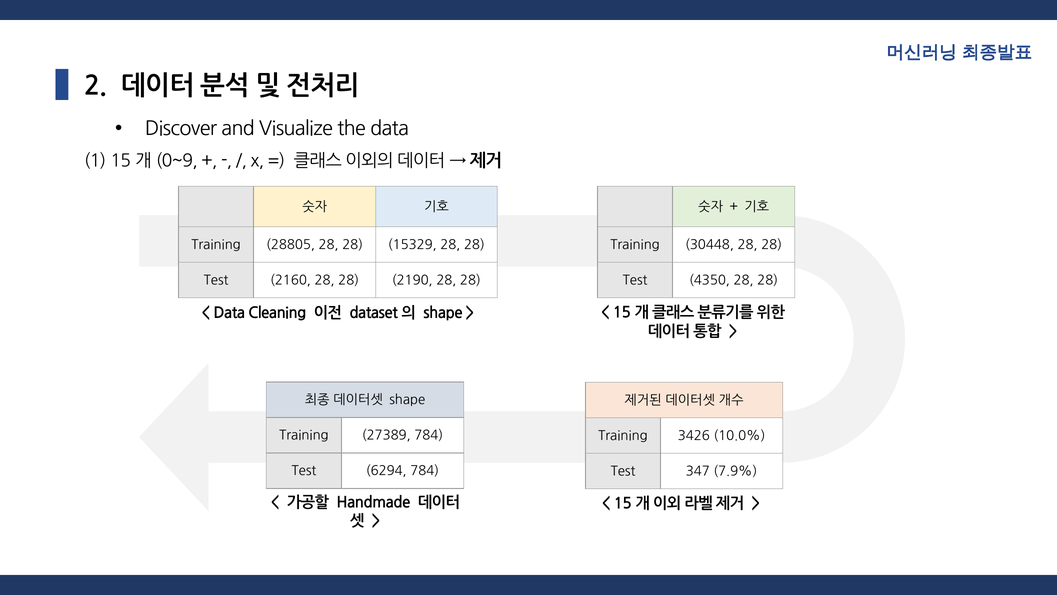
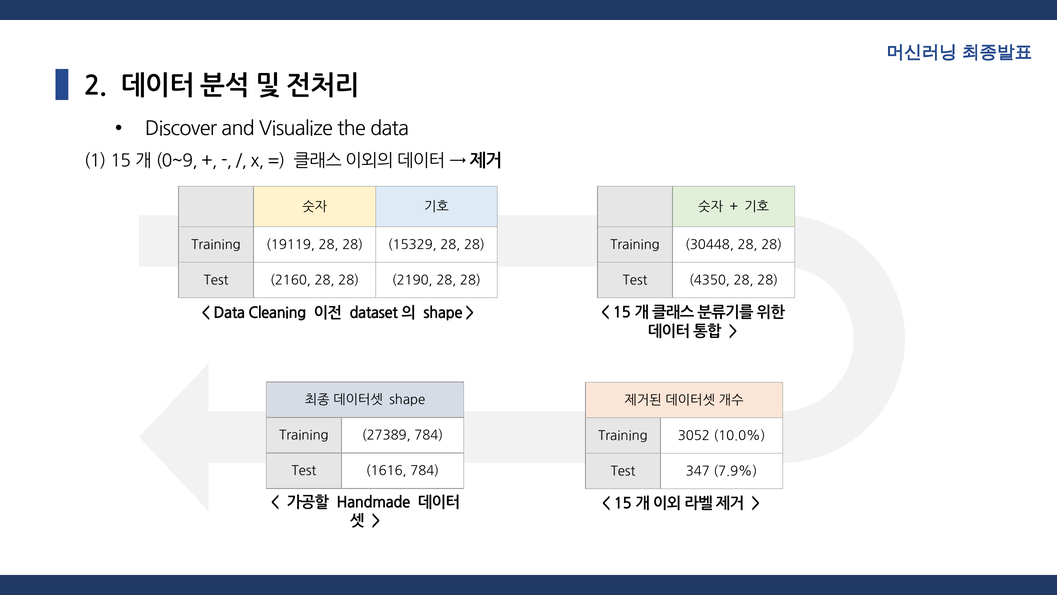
28805: 28805 -> 19119 (291, 245)
3426: 3426 -> 3052 (694, 436)
6294: 6294 -> 1616 (386, 471)
